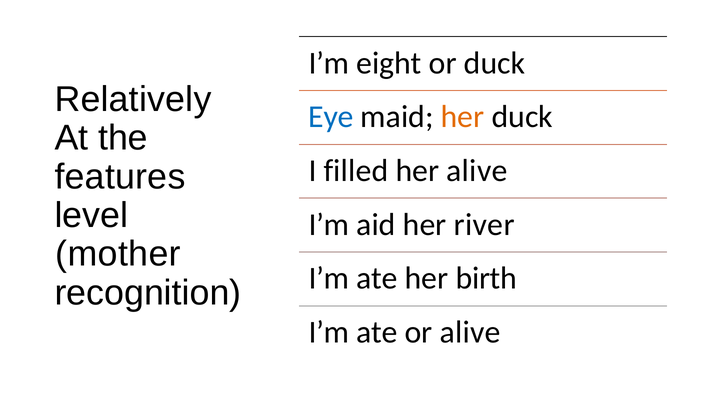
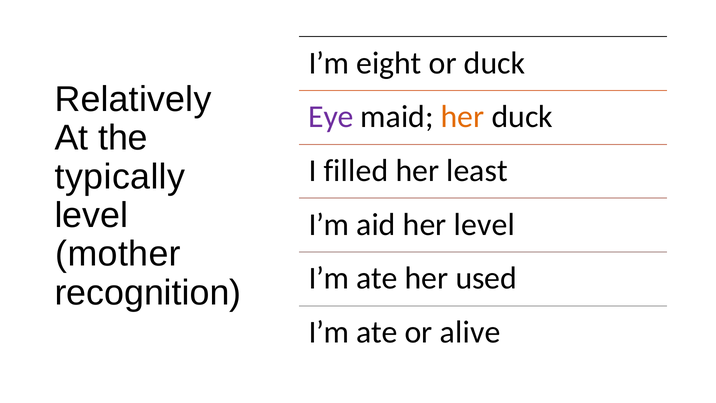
Eye colour: blue -> purple (331, 117)
her alive: alive -> least (477, 171)
features: features -> typically (120, 177)
her river: river -> level (484, 224)
birth: birth -> used (486, 278)
